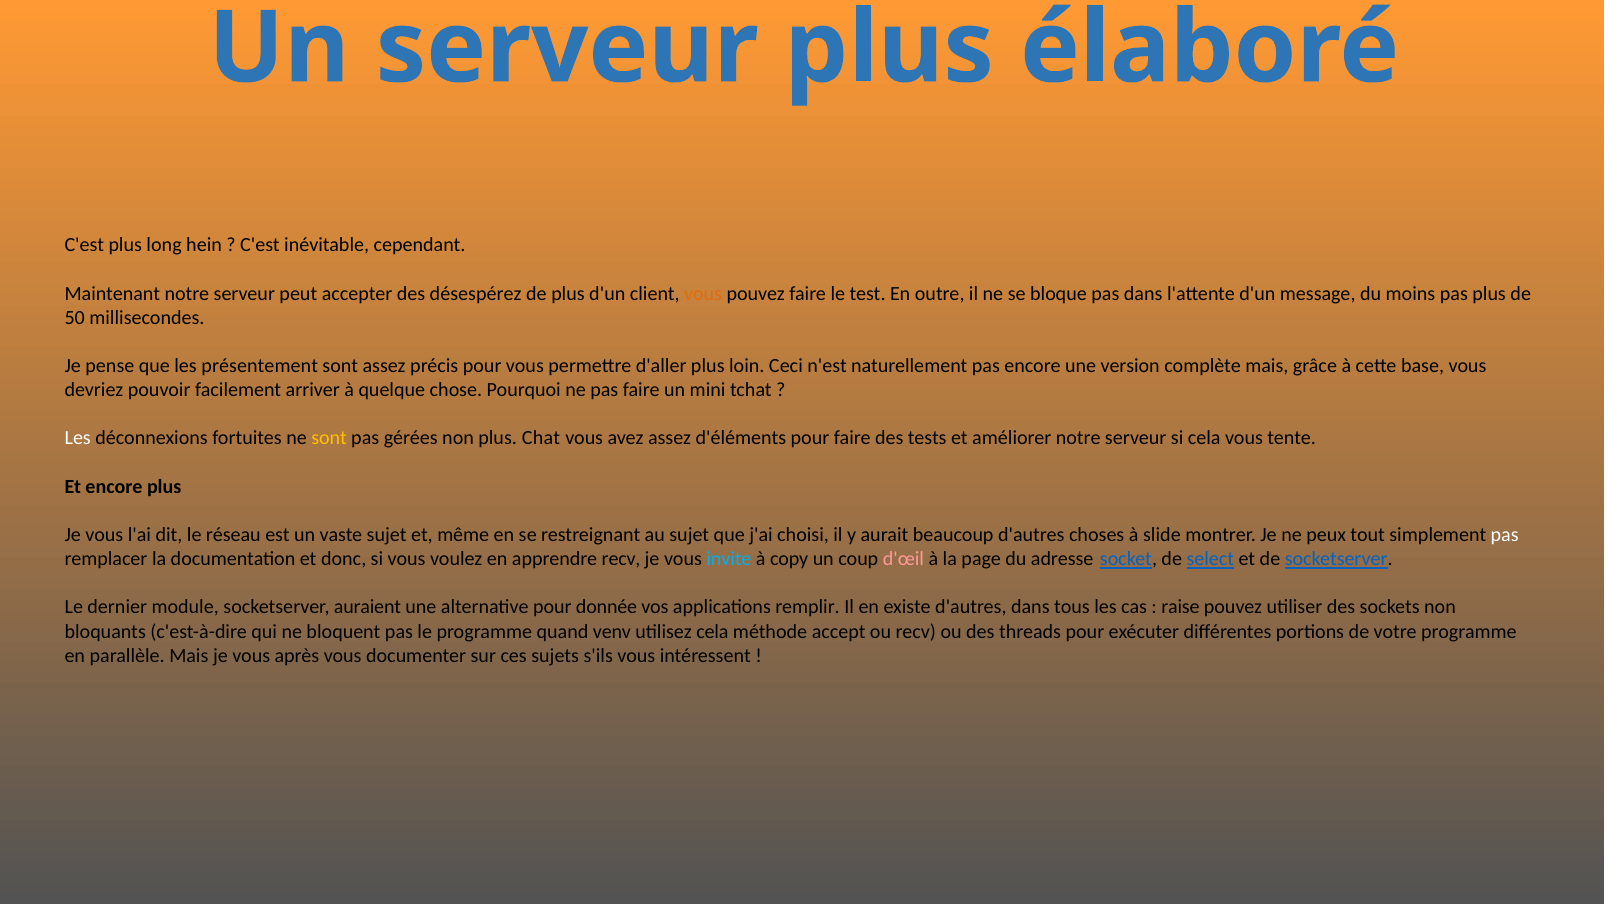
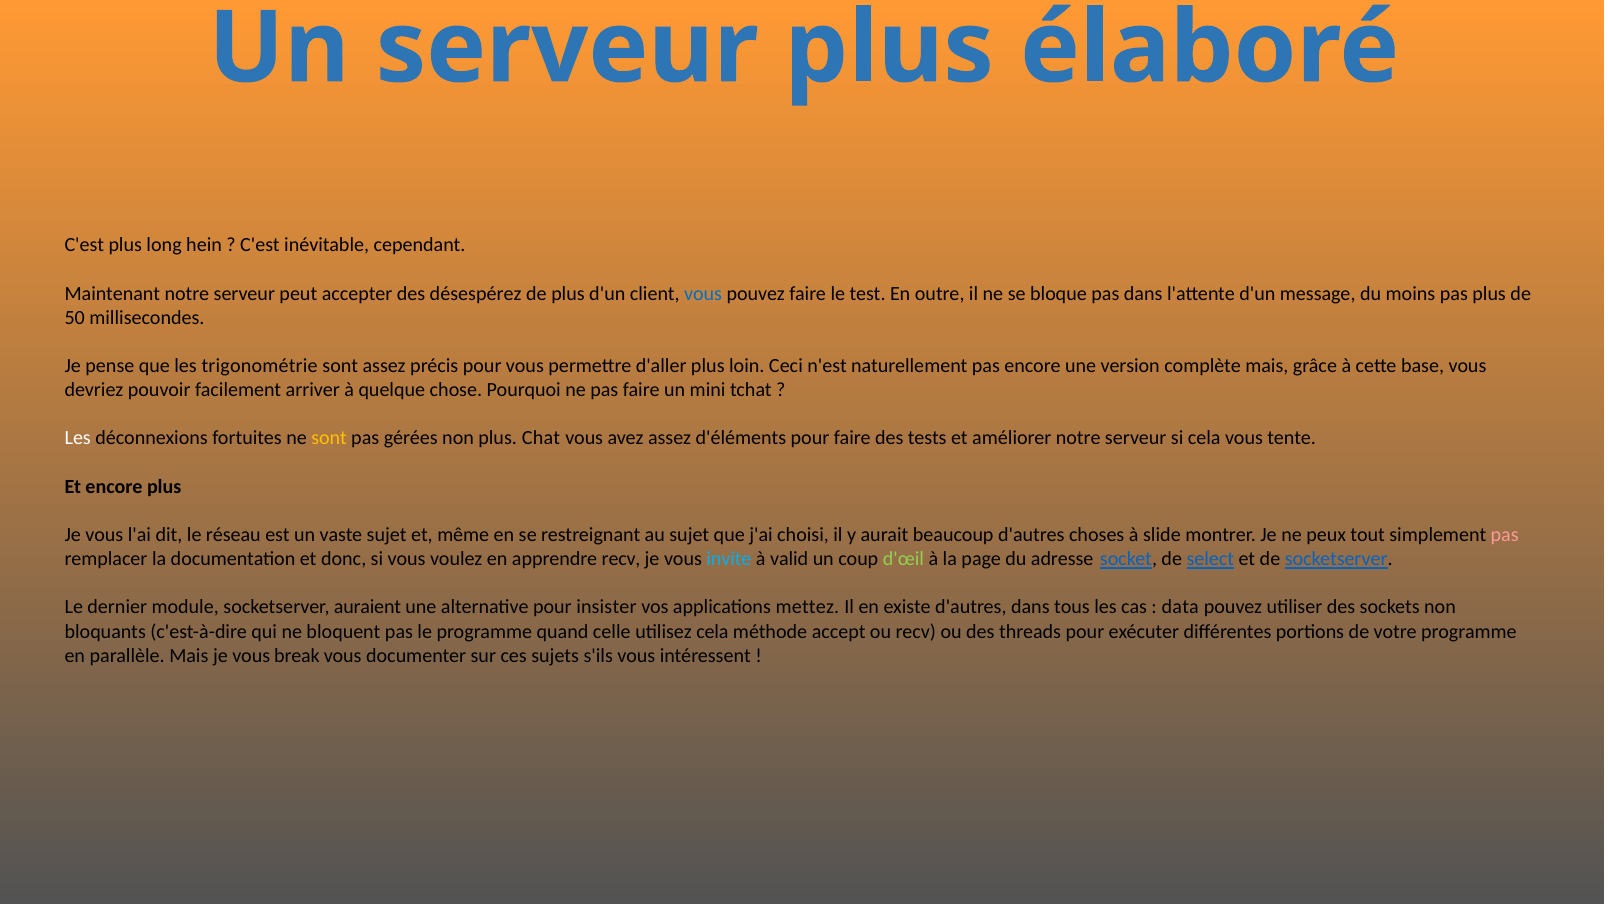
vous colour: orange -> blue (703, 294)
présentement: présentement -> trigonométrie (260, 366)
pas colour: white -> pink (1505, 535)
copy: copy -> valid (789, 559)
d'œil colour: pink -> light green (903, 559)
donnée: donnée -> insister (606, 608)
remplir: remplir -> mettez (807, 608)
raise: raise -> data (1180, 608)
venv: venv -> celle (612, 632)
après: après -> break (297, 656)
